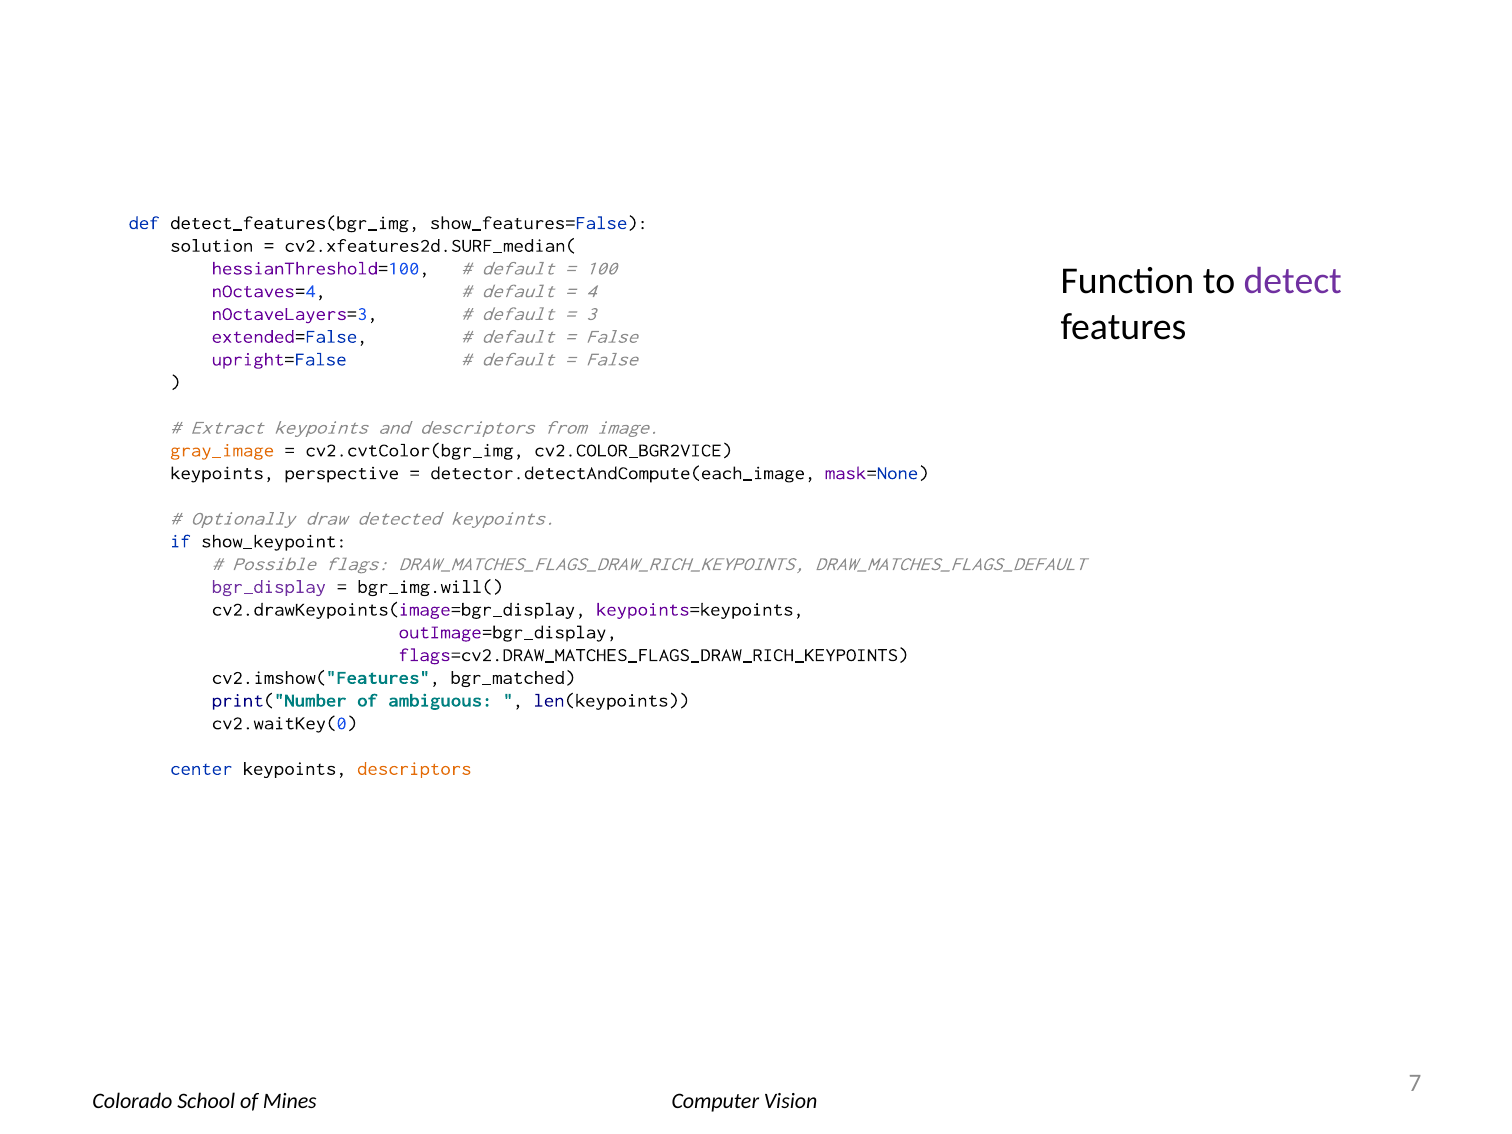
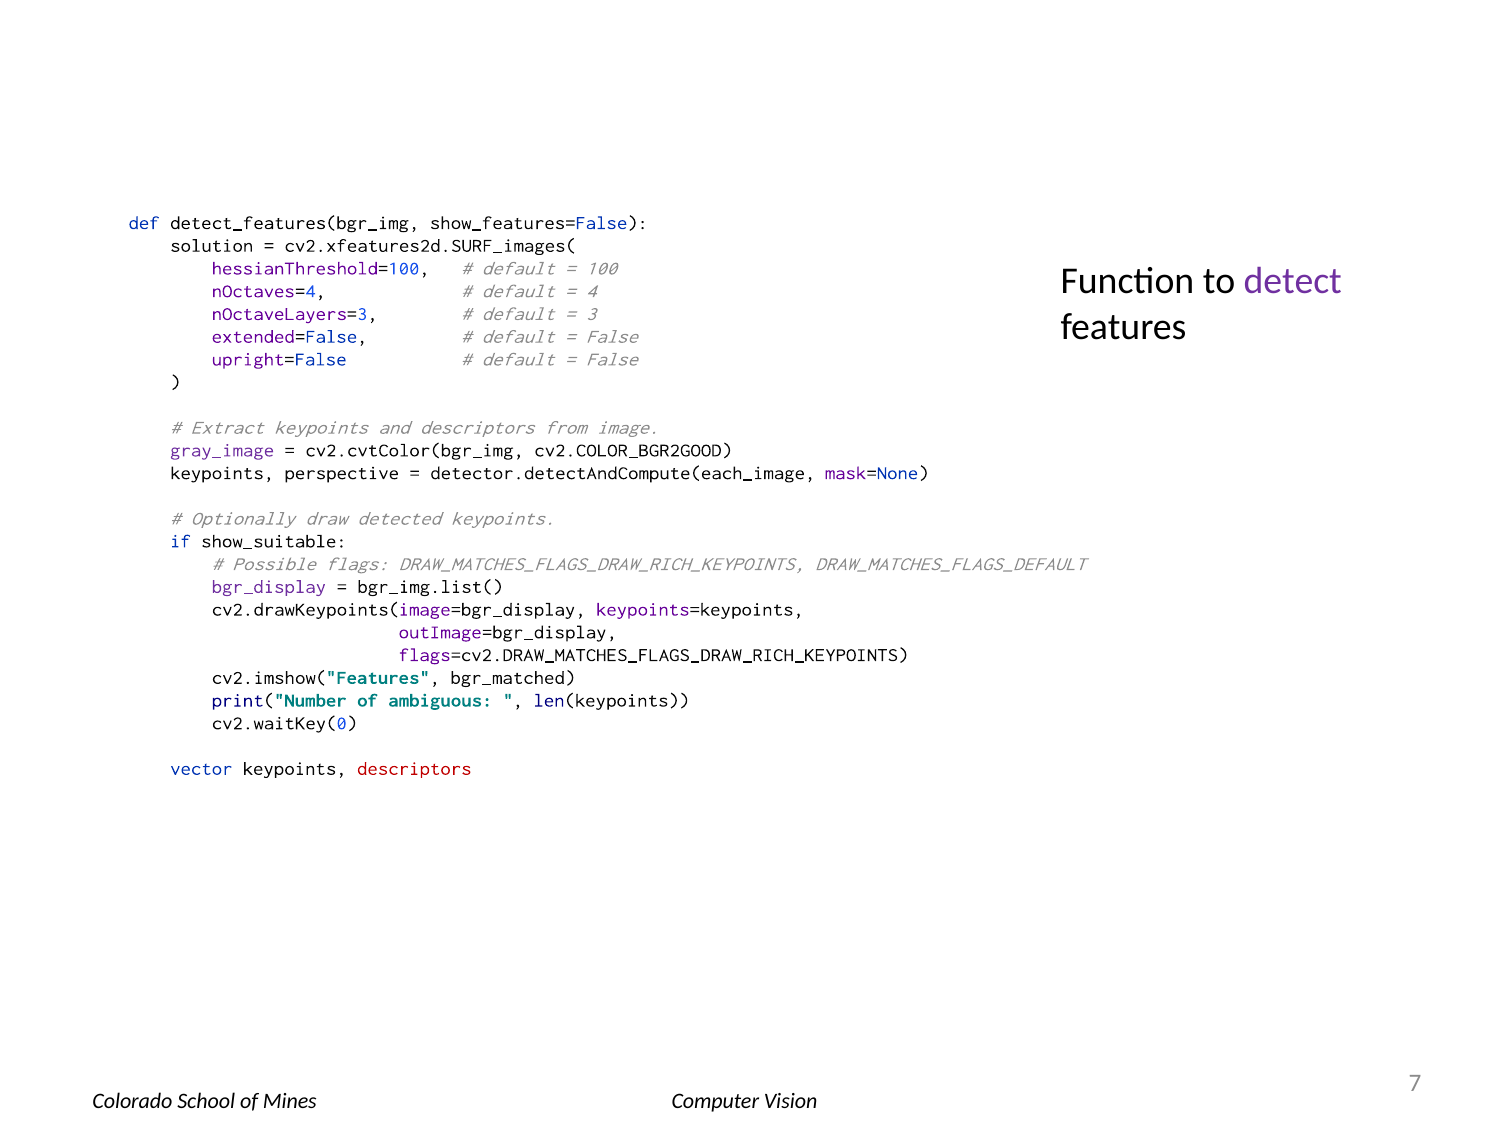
cv2.xfeatures2d.SURF_median(: cv2.xfeatures2d.SURF_median( -> cv2.xfeatures2d.SURF_images( (430, 245)
gray_image colour: orange -> purple (222, 450)
cv2.COLOR_BGR2VICE: cv2.COLOR_BGR2VICE -> cv2.COLOR_BGR2GOOD (633, 450)
show_keypoint: show_keypoint -> show_suitable (274, 541)
bgr_img.will(: bgr_img.will( -> bgr_img.list( (430, 587)
center: center -> vector (201, 769)
descriptors colour: orange -> red (414, 769)
